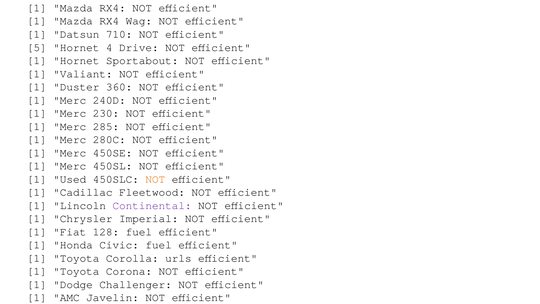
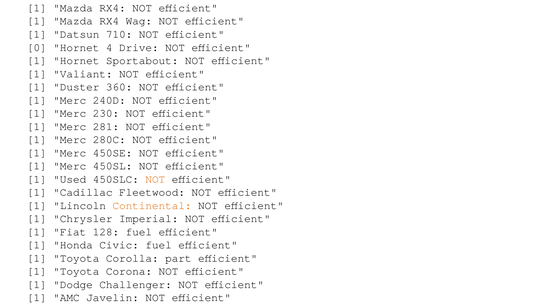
5: 5 -> 0 (37, 47)
285: 285 -> 281 (106, 126)
Continental colour: purple -> orange (152, 205)
urls: urls -> part (178, 258)
